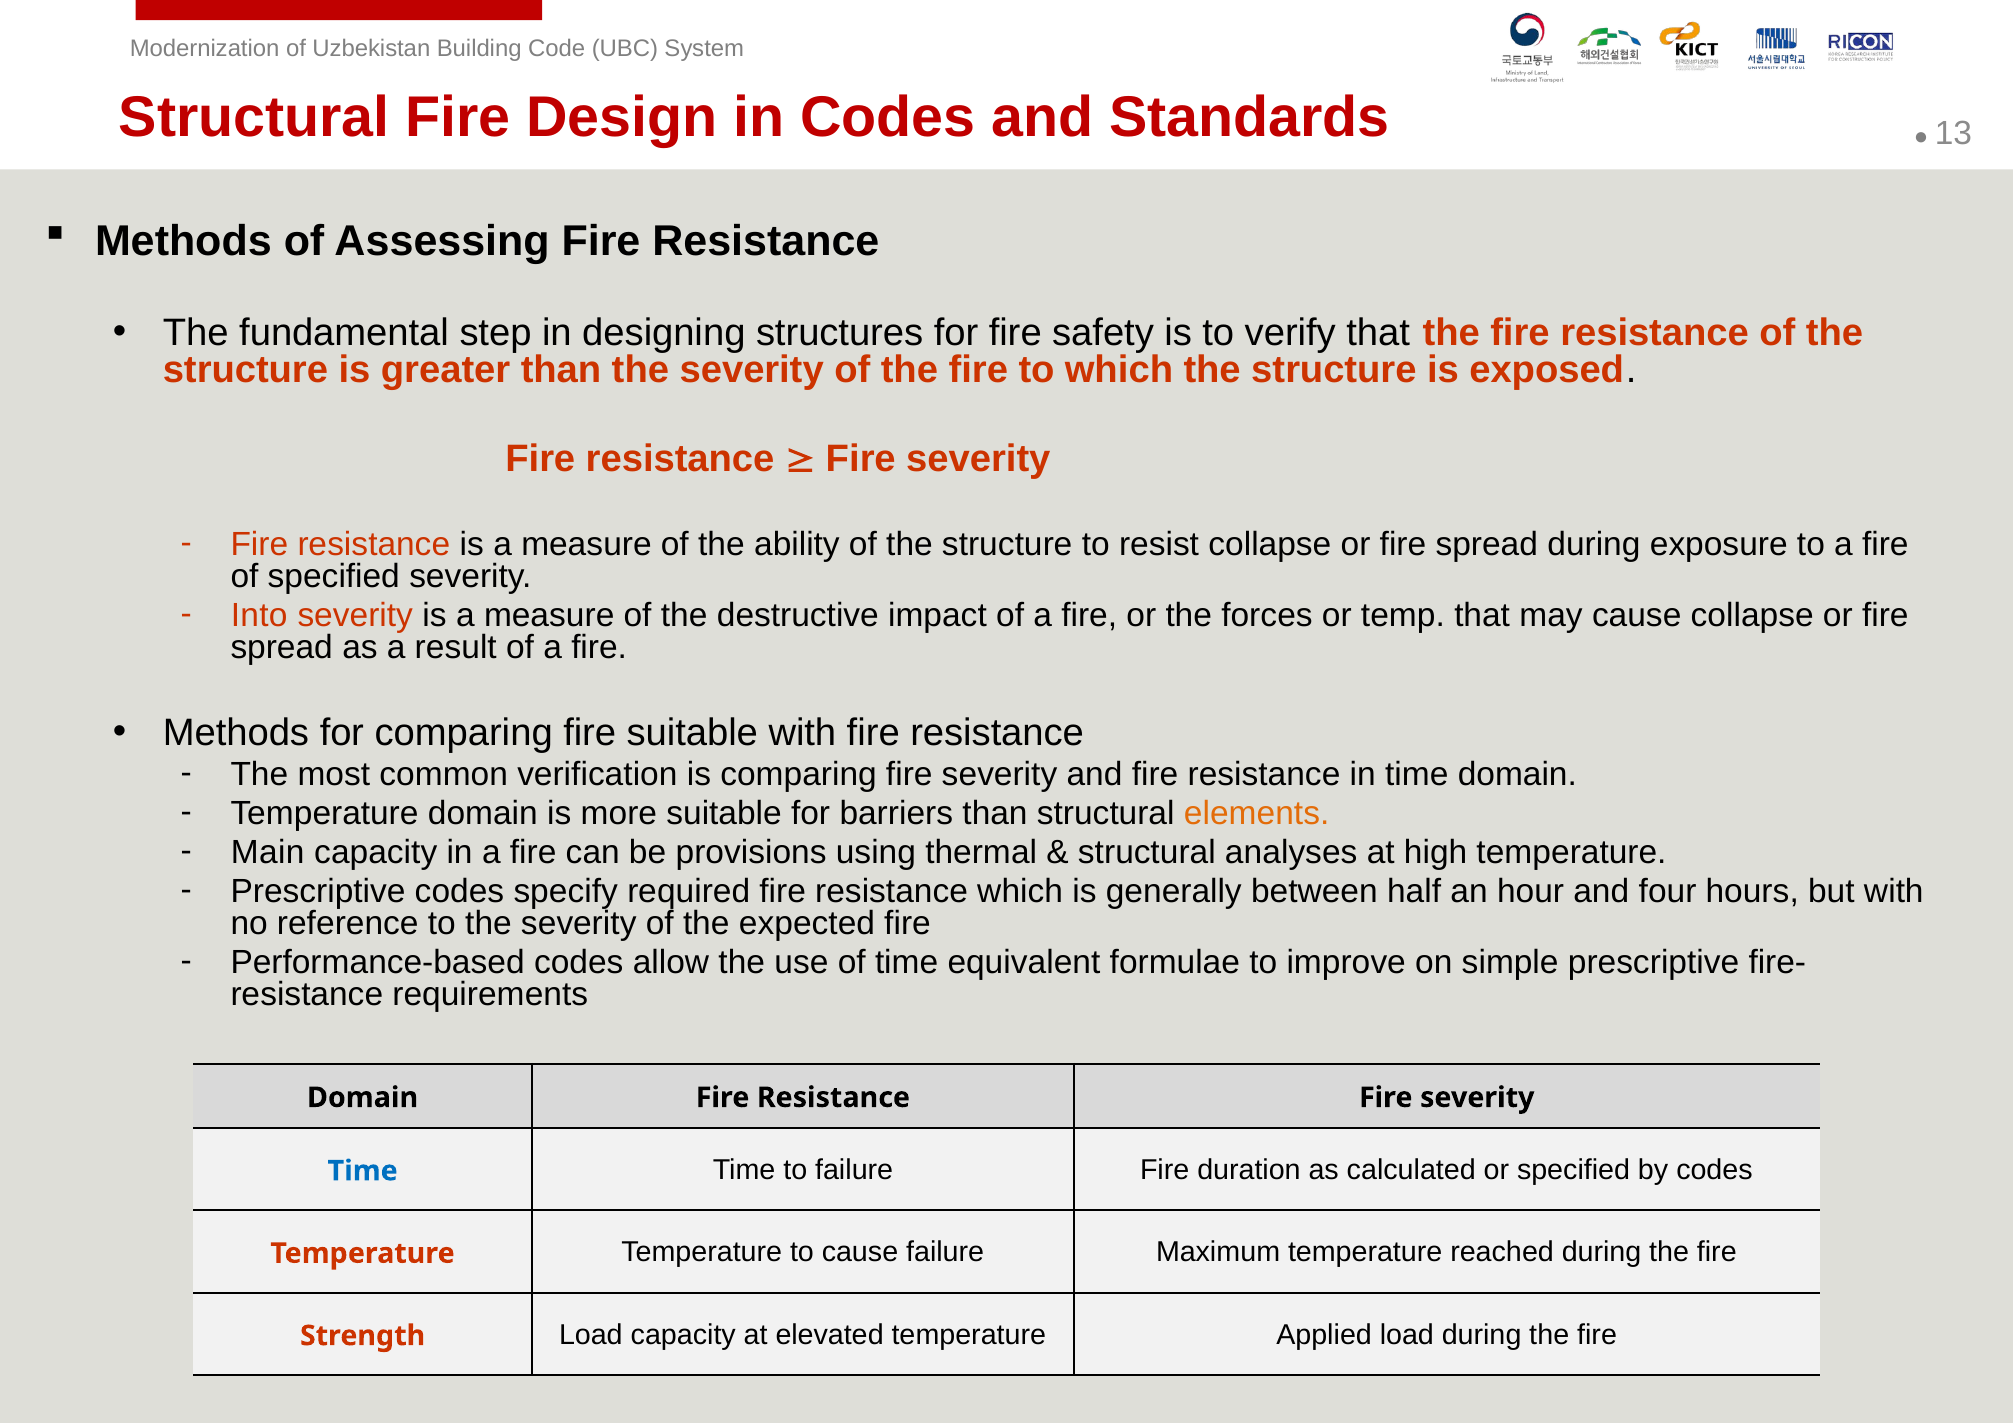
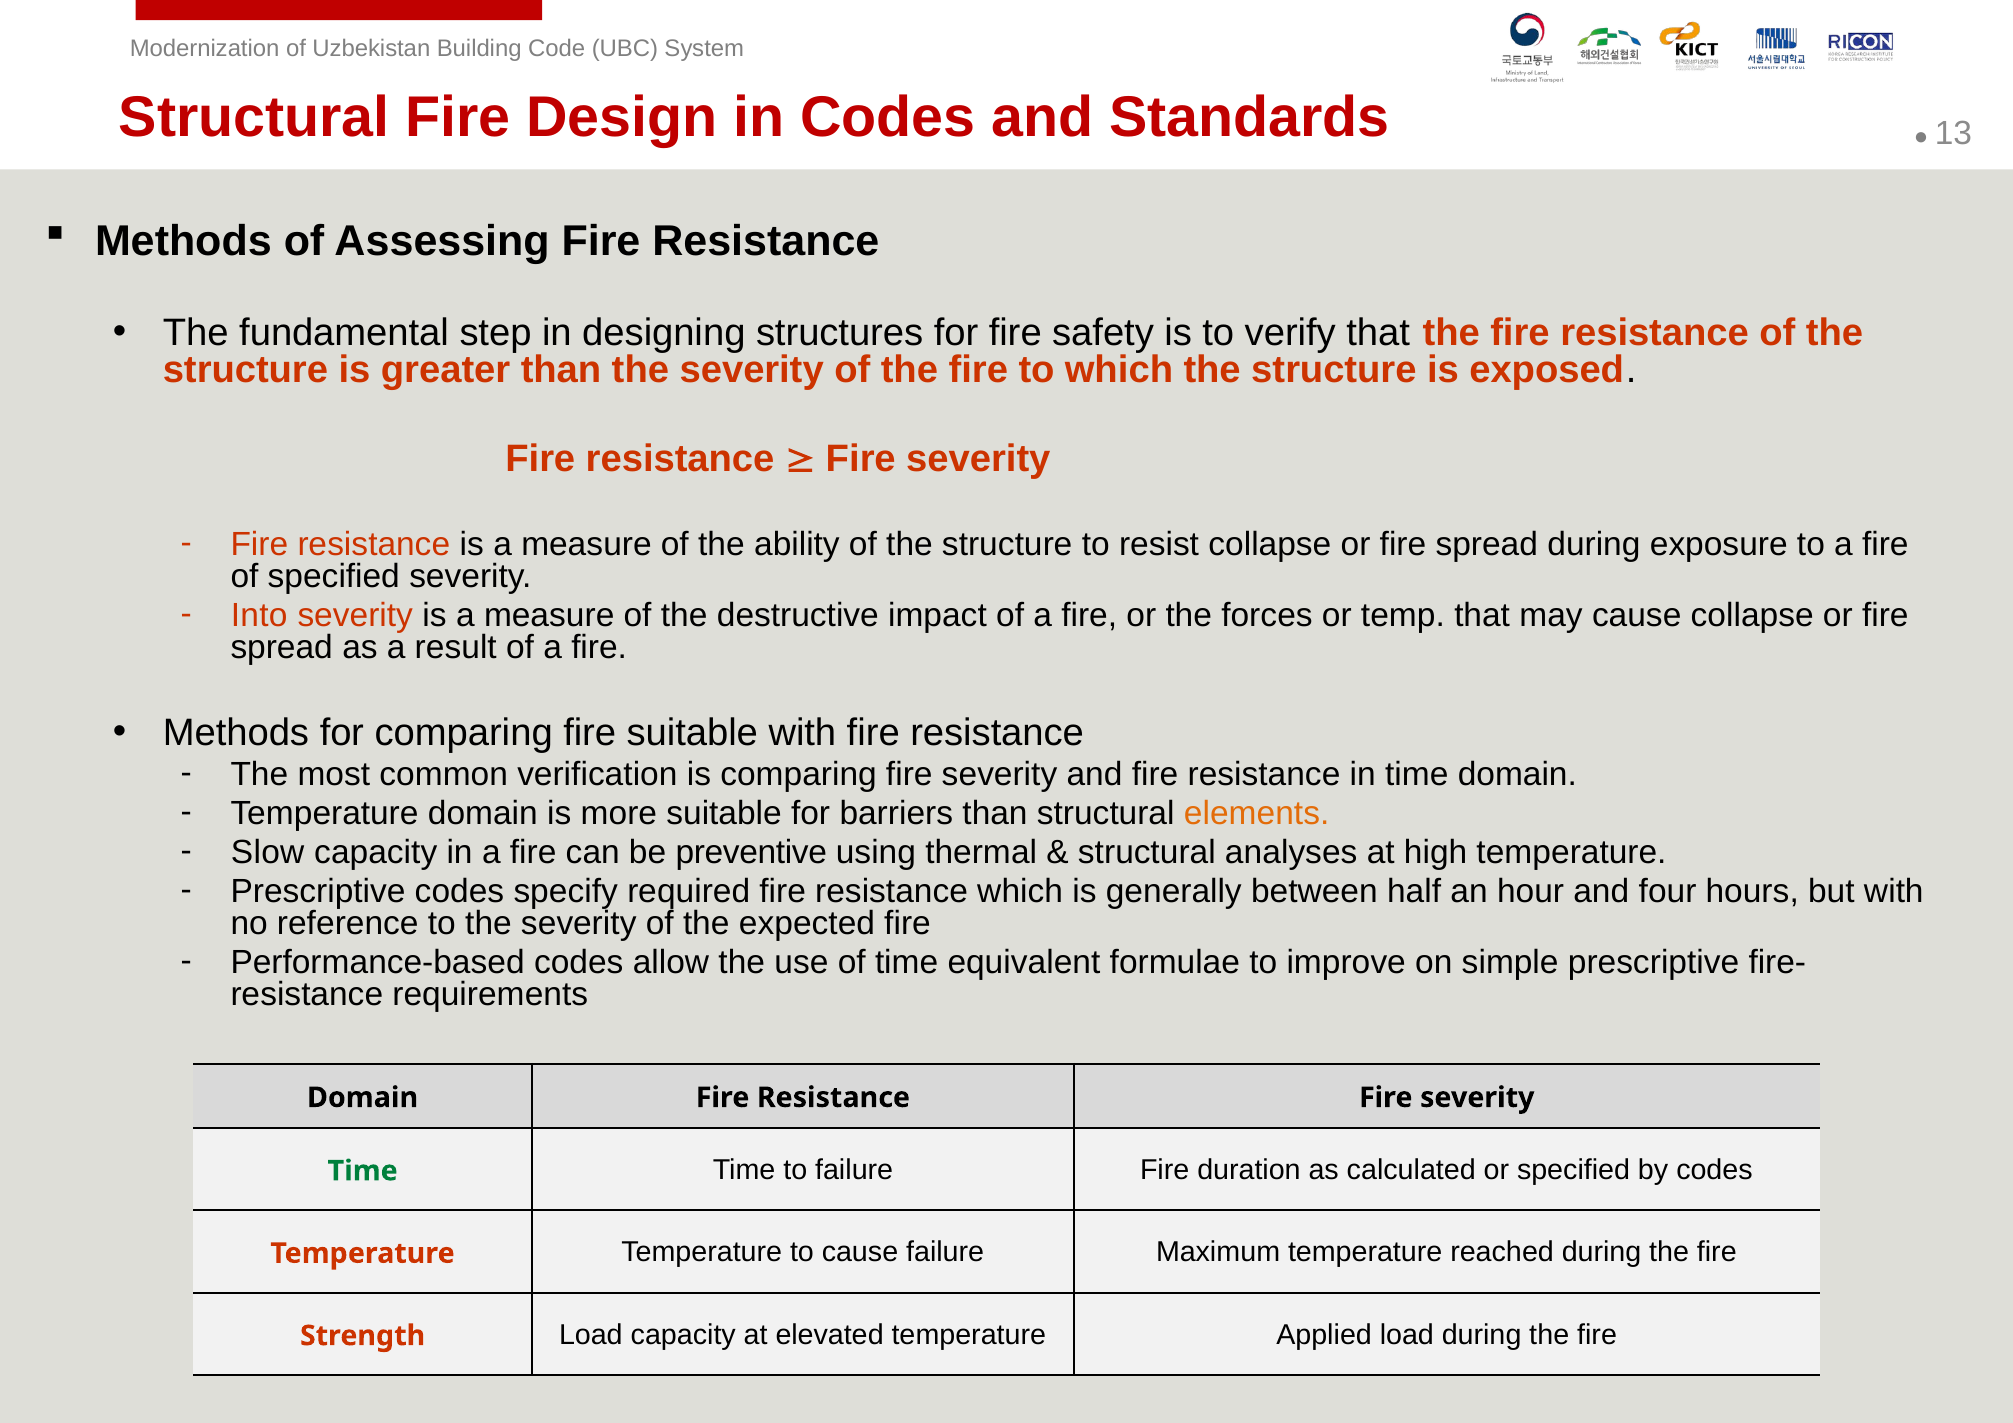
Main: Main -> Slow (268, 853)
provisions: provisions -> preventive (751, 853)
Time colour: blue -> green (363, 1171)
